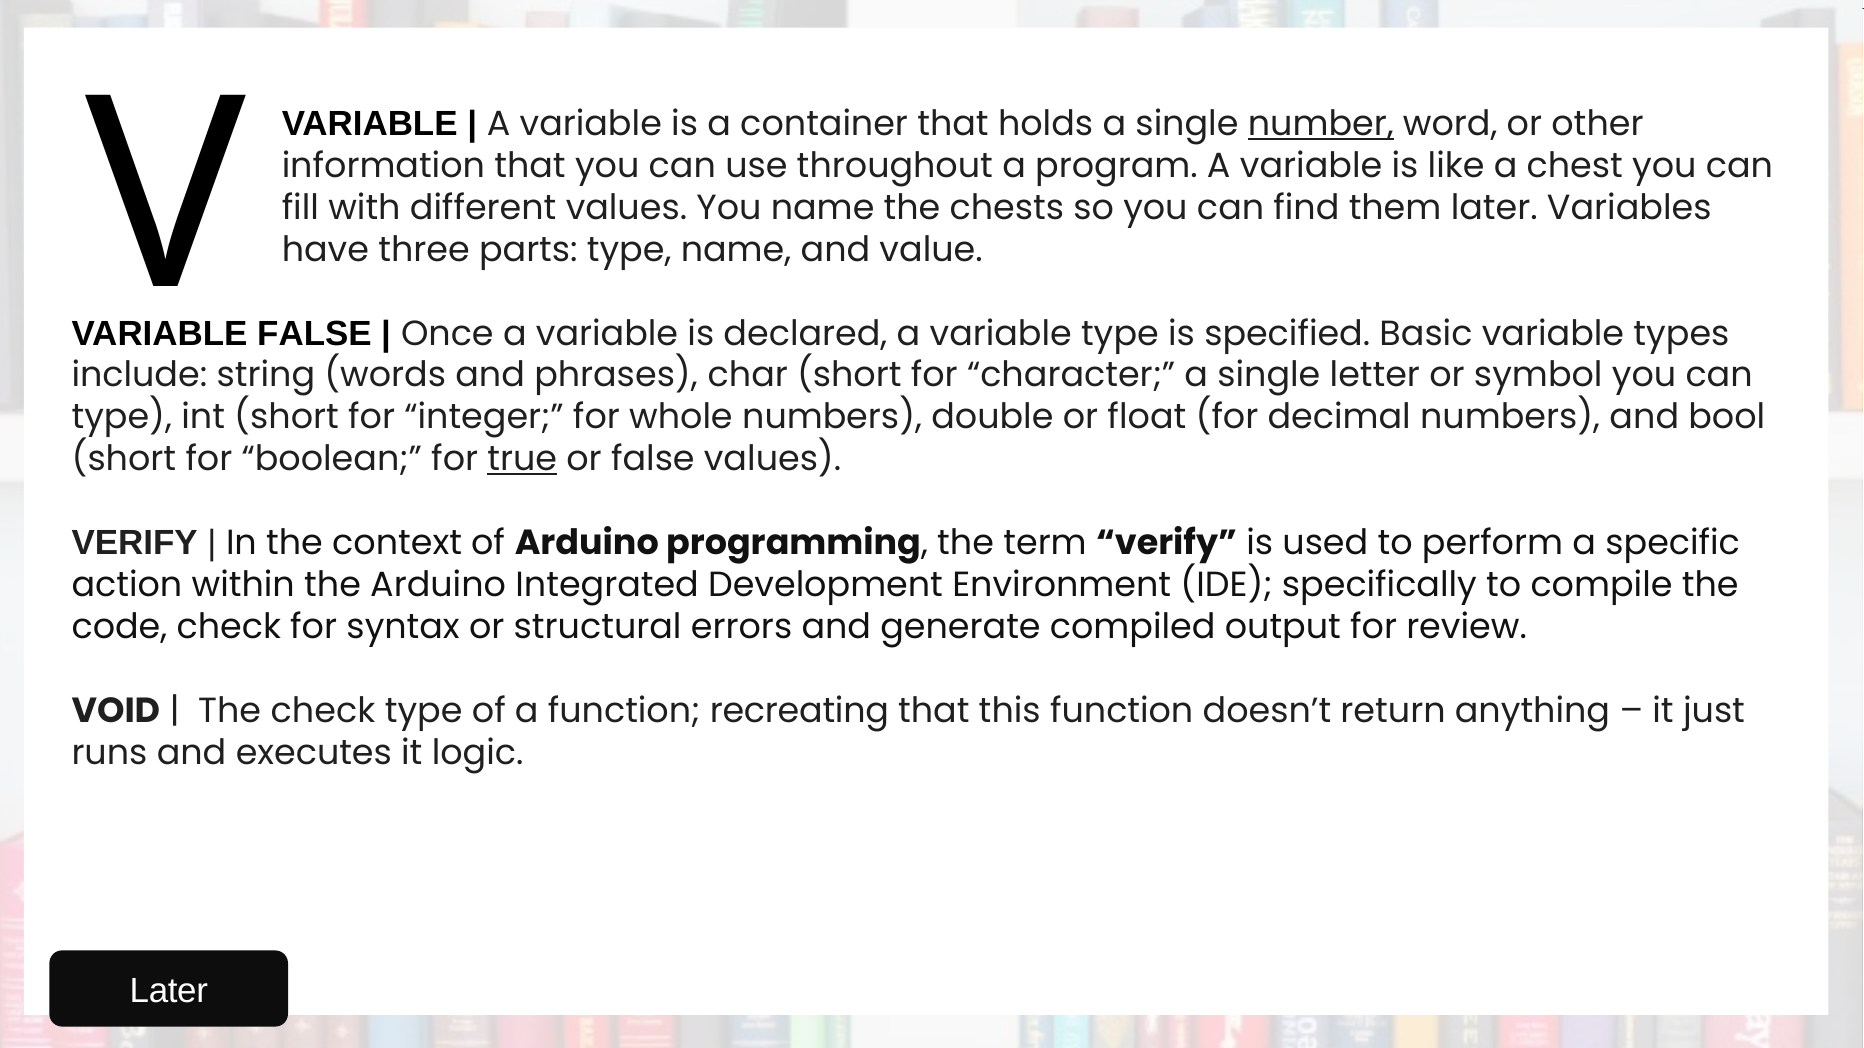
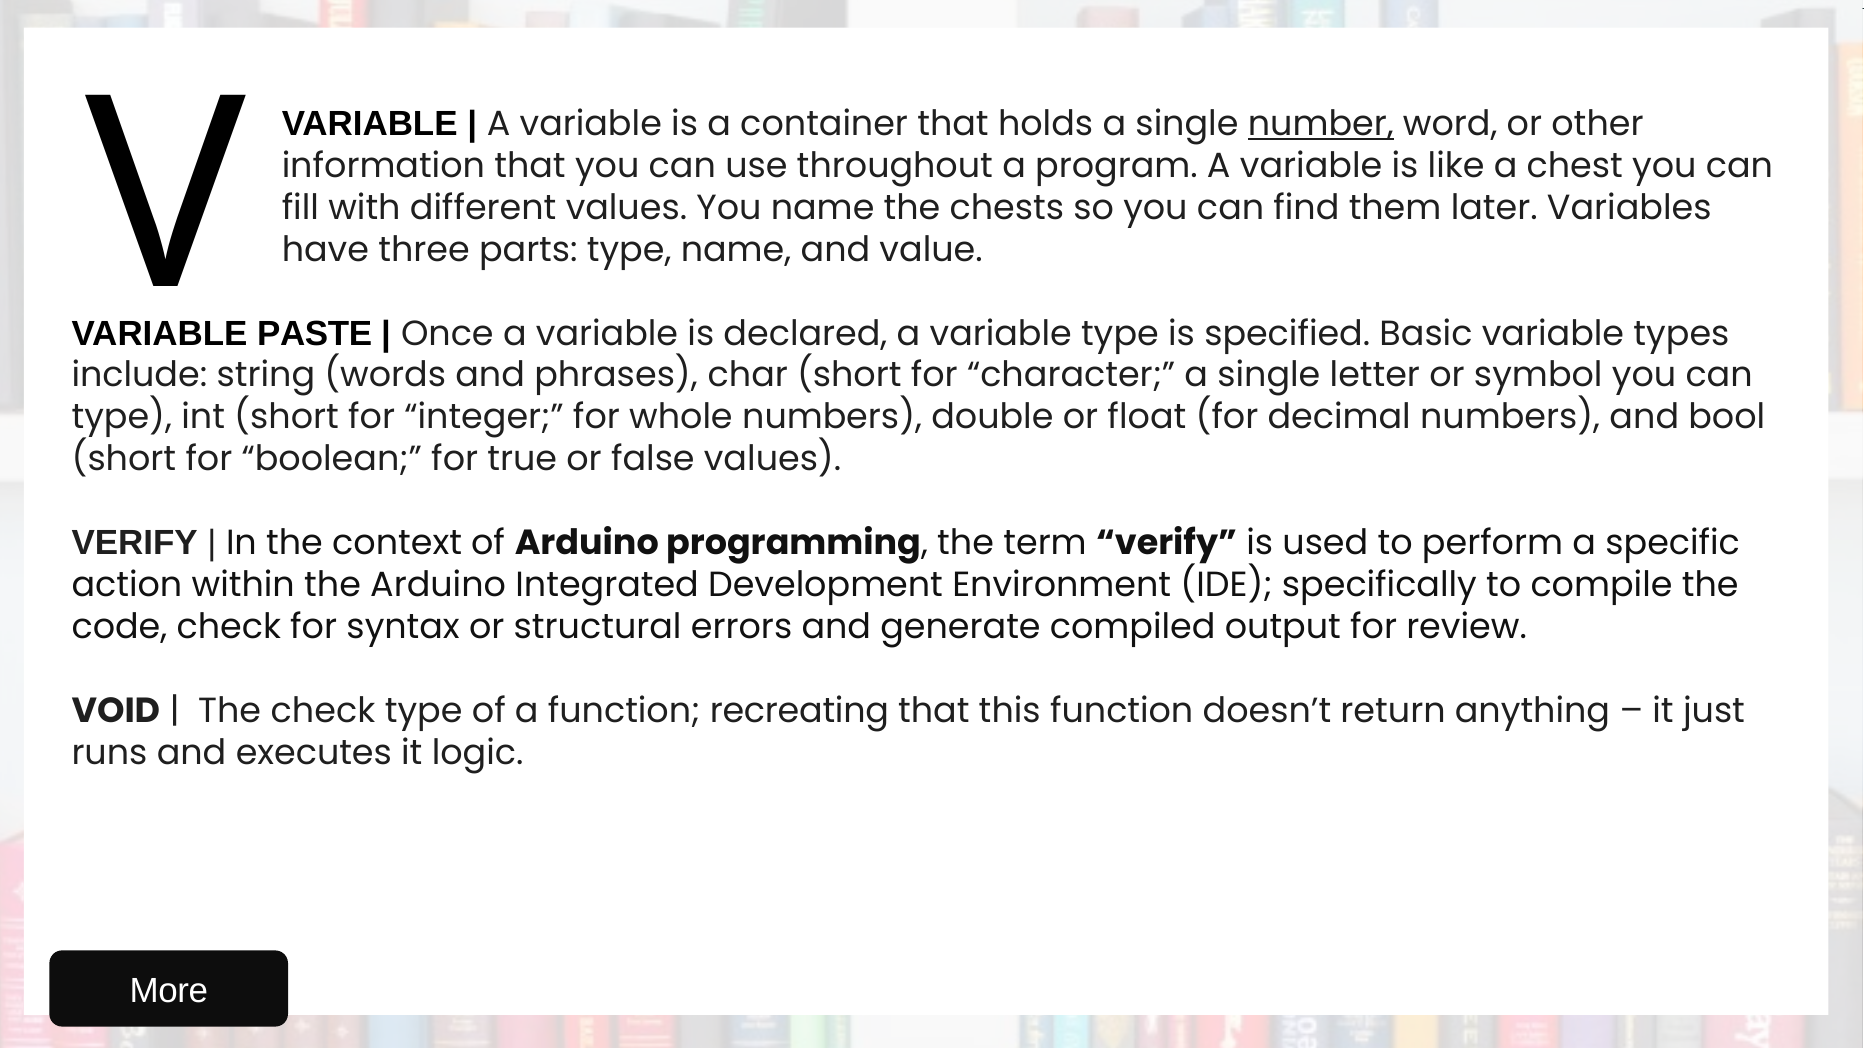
FALSE: FALSE -> PASTE (315, 334)
true underline: present -> none (522, 459)
Later: Later -> More (169, 991)
